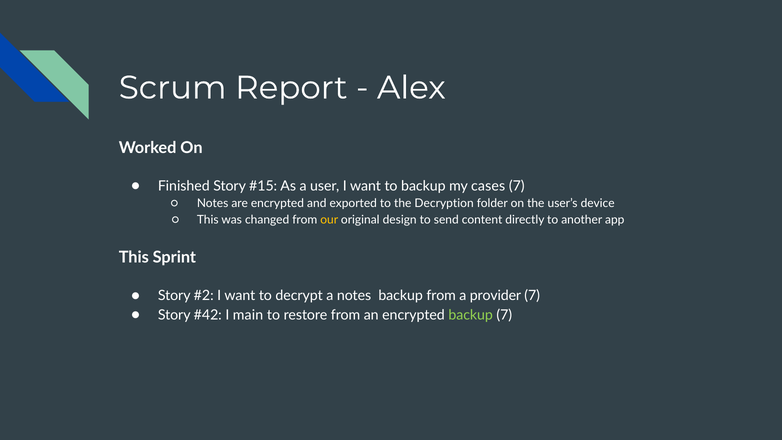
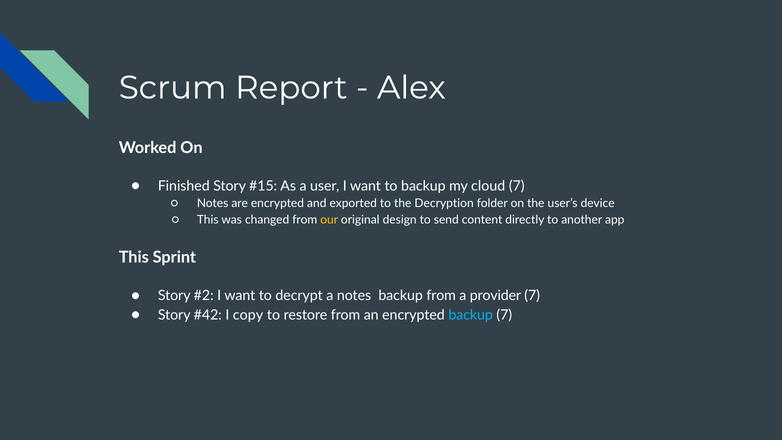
cases: cases -> cloud (488, 186)
main: main -> copy (248, 315)
backup colour: light green -> light blue (471, 315)
